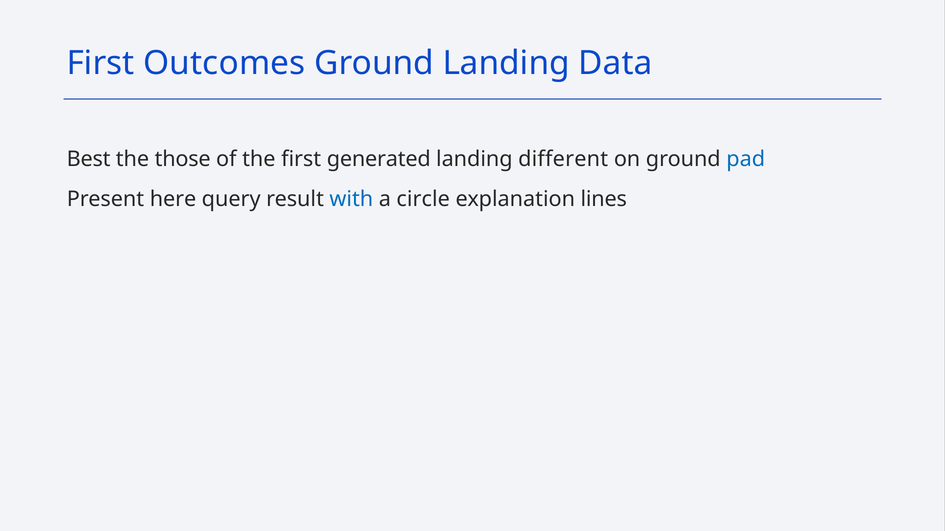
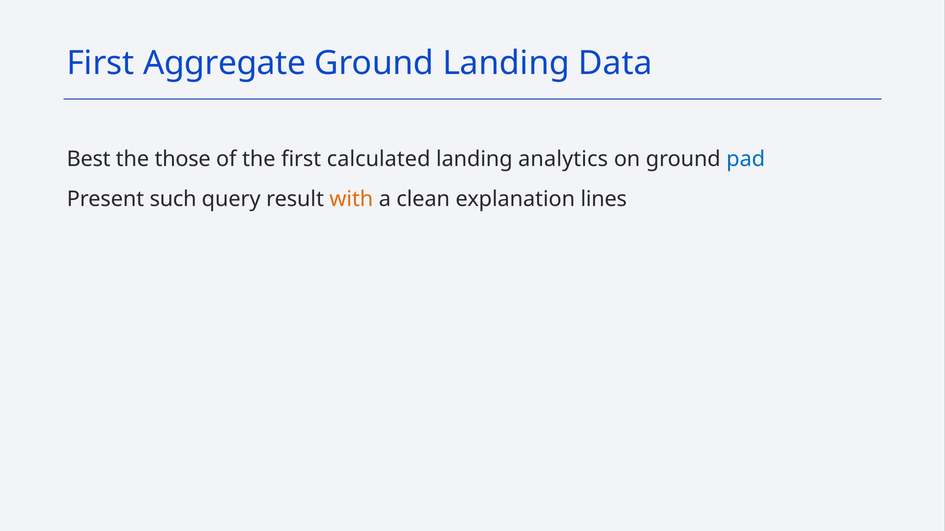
Outcomes: Outcomes -> Aggregate (225, 63)
generated: generated -> calculated (379, 160)
different: different -> analytics (563, 160)
here: here -> such (173, 199)
with colour: blue -> orange (351, 199)
circle: circle -> clean (423, 199)
